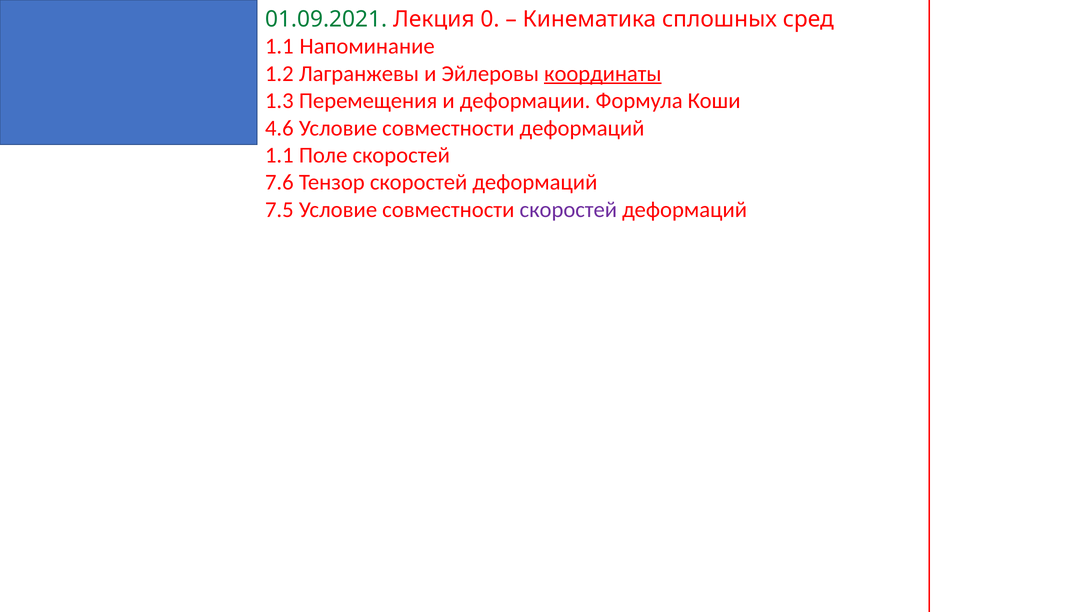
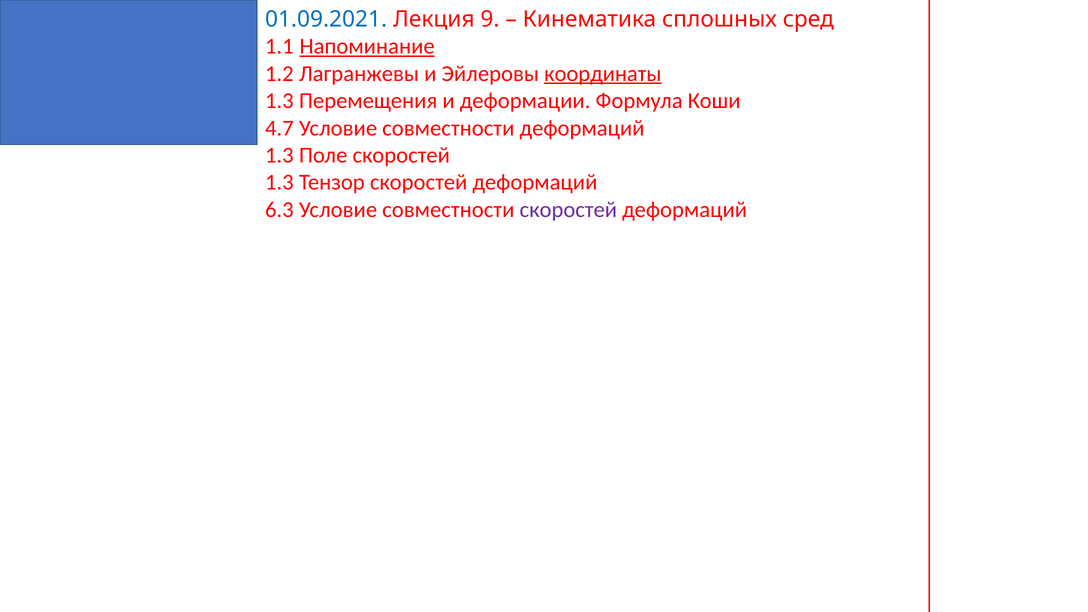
01.09.2021 colour: green -> blue (326, 19)
0: 0 -> 9 (490, 19)
Напоминание underline: none -> present (367, 46)
4.6: 4.6 -> 4.7 (279, 128)
1.1: 1.1 -> 1.3 (279, 155)
7.6: 7.6 -> 1.3 (279, 182)
7.5: 7.5 -> 6.3 (279, 210)
